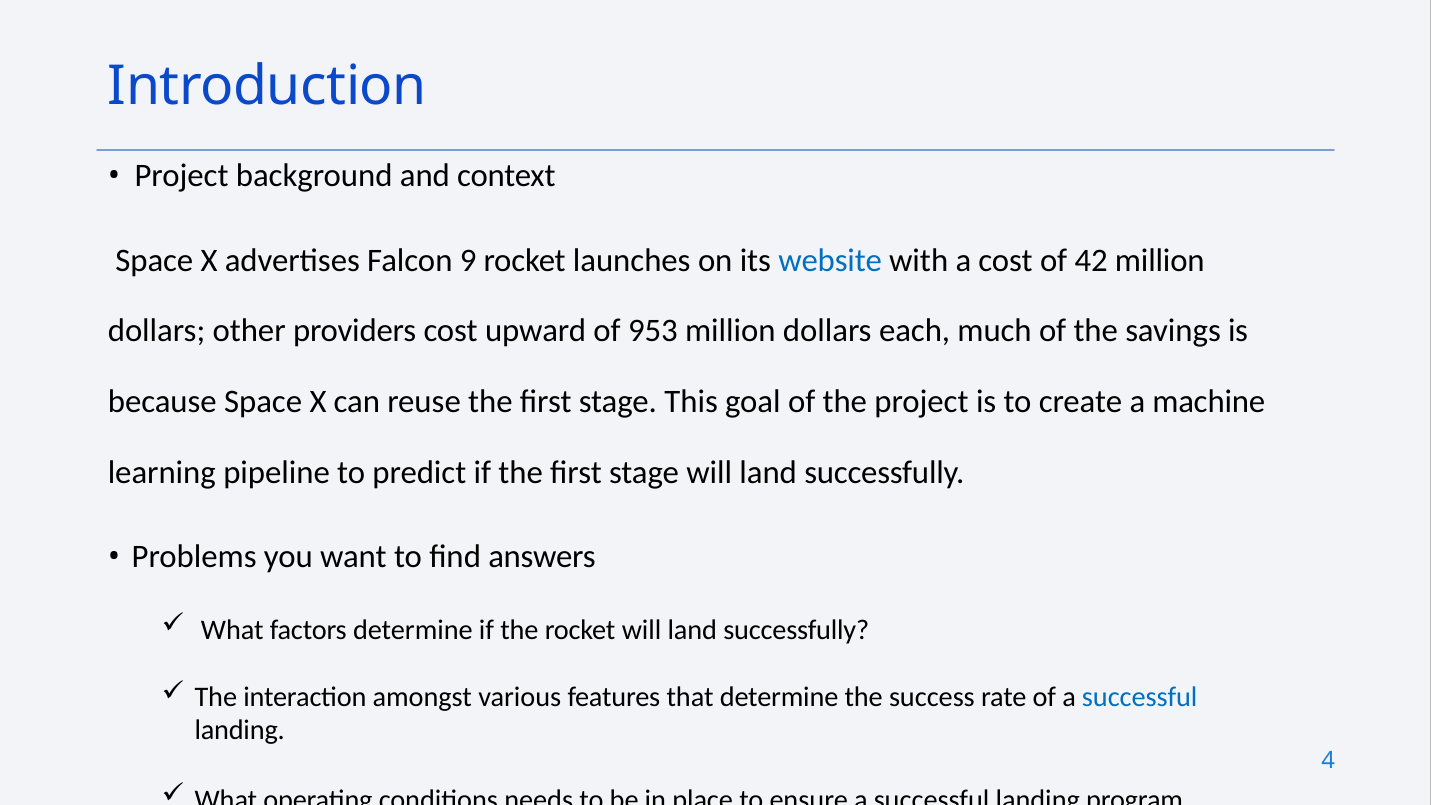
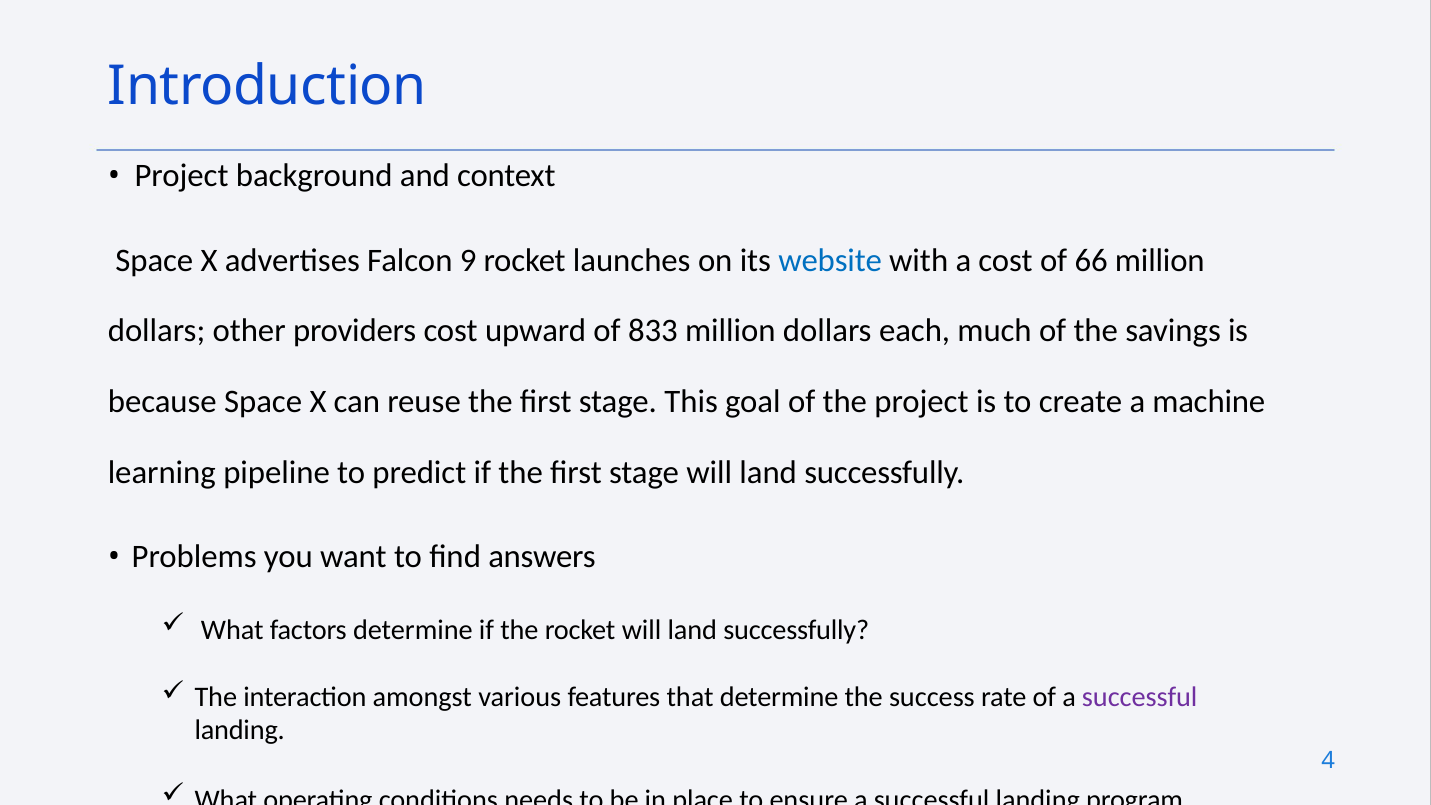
42: 42 -> 66 (1091, 260)
953: 953 -> 833 (653, 331)
successful colour: blue -> purple (1140, 697)
